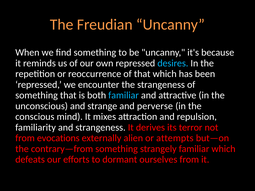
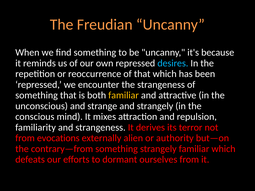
familiar colour: light blue -> yellow (124, 95)
and perverse: perverse -> strangely (155, 106)
attempts: attempts -> authority (175, 138)
